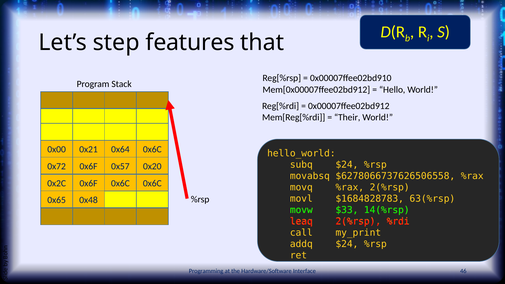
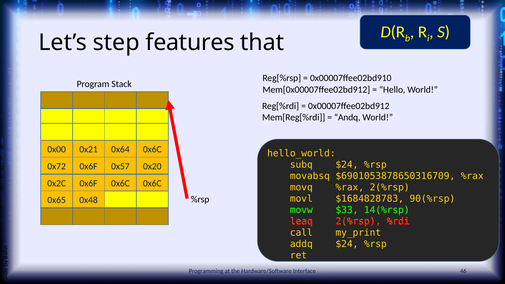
Their: Their -> Andq (347, 118)
$6278066737626506558: $6278066737626506558 -> $6901053878650316709 (395, 176)
63(%rsp: 63(%rsp -> 90(%rsp (432, 199)
